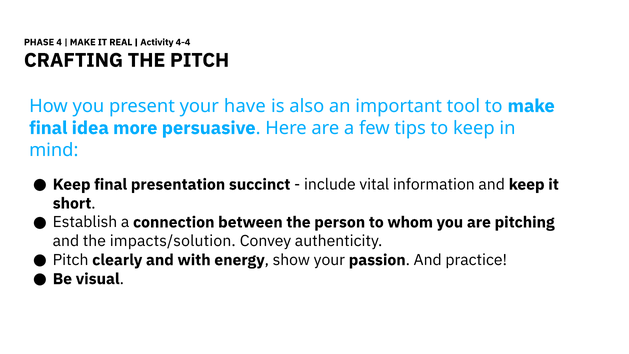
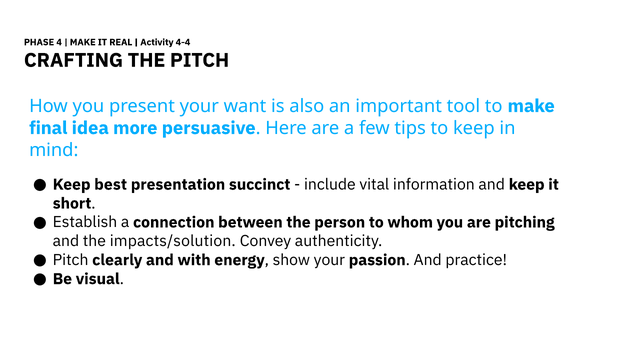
have: have -> want (245, 106)
Keep final: final -> best (111, 184)
